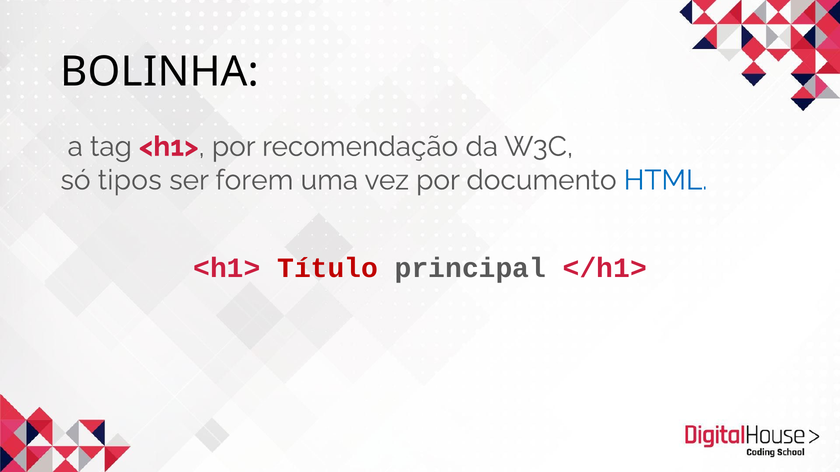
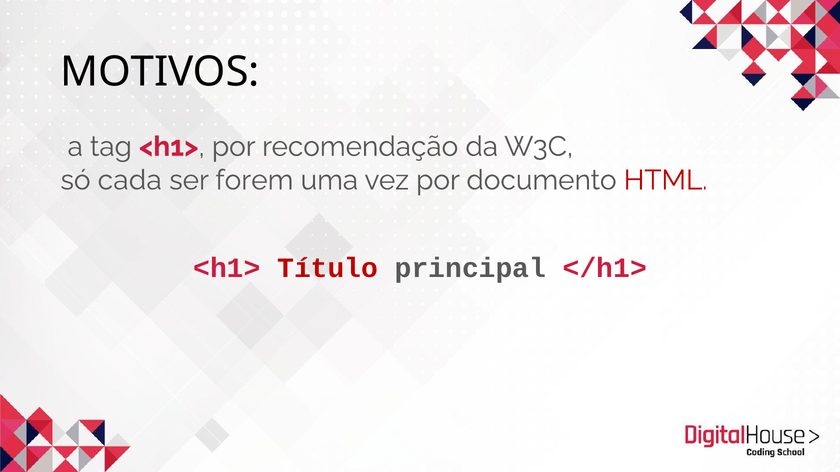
BOLINHA: BOLINHA -> MOTIVOS (160, 72)
tipos: tipos -> cada (130, 180)
HTML colour: blue -> red (666, 180)
